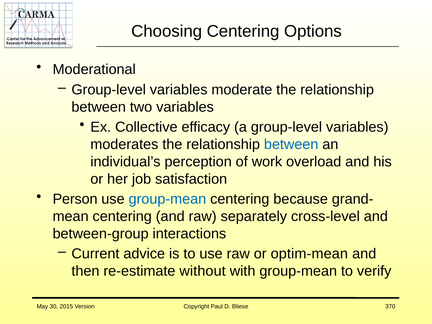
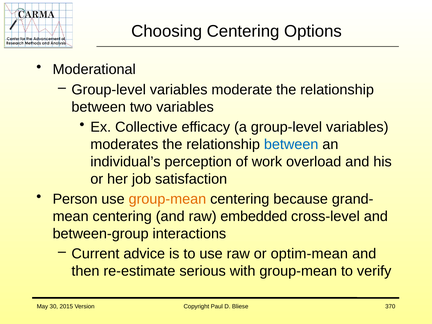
group-mean colour: blue -> orange (167, 199)
separately: separately -> embedded (254, 216)
without: without -> serious (203, 271)
